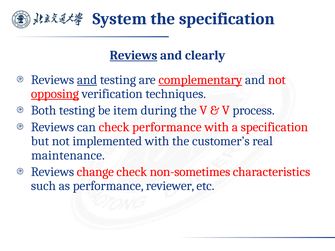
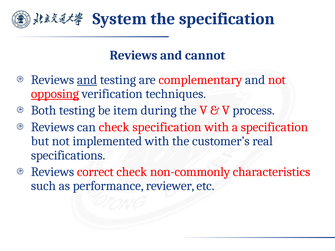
Reviews underline: present -> none (134, 55)
clearly: clearly -> cannot (205, 55)
complementary underline: present -> none (200, 80)
check performance: performance -> specification (167, 127)
maintenance: maintenance -> specifications (68, 155)
change: change -> correct (95, 172)
non-sometimes: non-sometimes -> non-commonly (190, 172)
